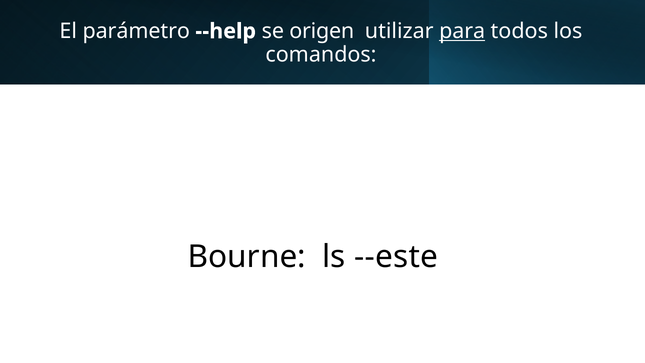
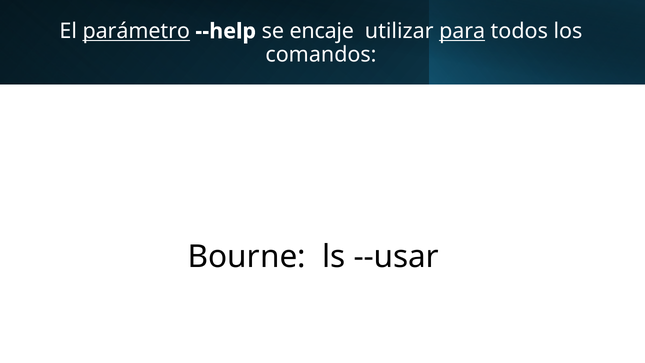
parámetro underline: none -> present (136, 31)
origen: origen -> encaje (322, 31)
--este: --este -> --usar (396, 257)
